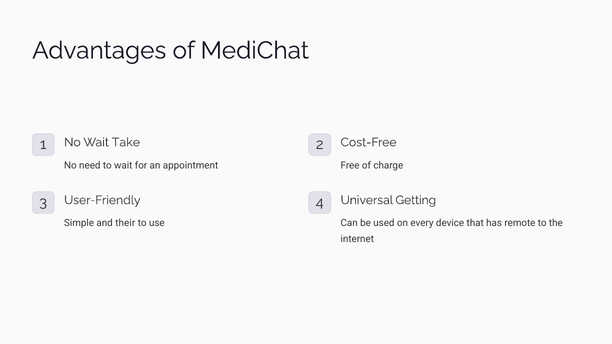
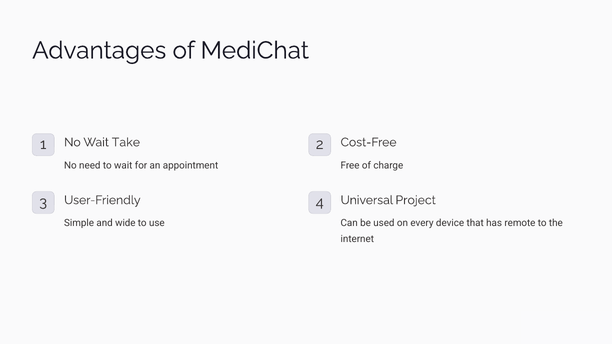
Getting: Getting -> Project (416, 200)
their: their -> wide (125, 223)
